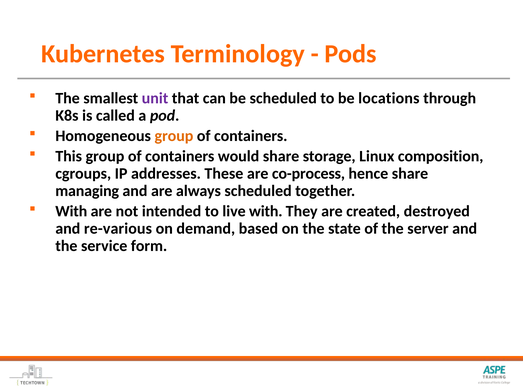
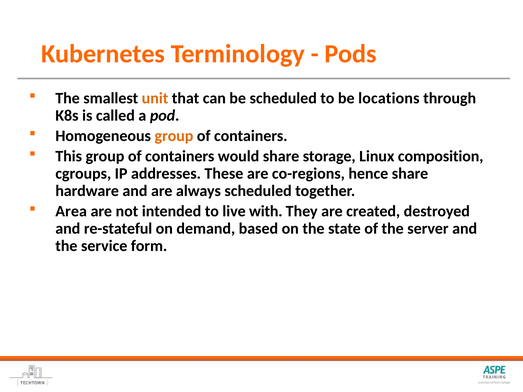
unit colour: purple -> orange (155, 98)
co-process: co-process -> co-regions (308, 174)
managing: managing -> hardware (87, 191)
With: With -> Area (71, 211)
re-various: re-various -> re-stateful (118, 229)
